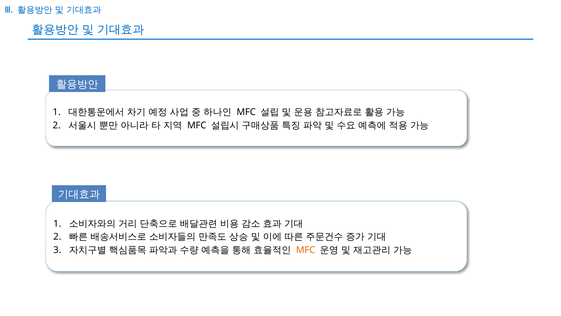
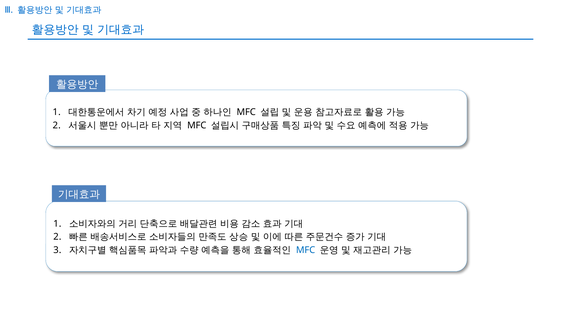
MFC colour: orange -> blue (306, 250)
